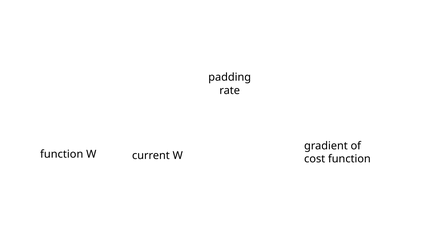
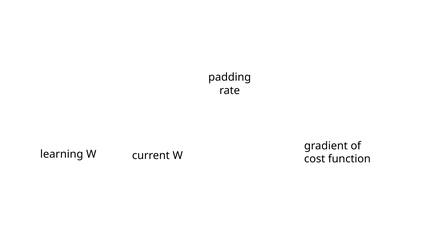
function: function -> learning (62, 154)
